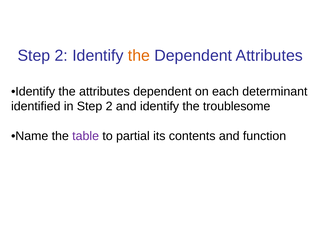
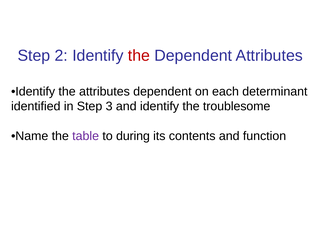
the colour: orange -> red (139, 55)
in Step 2: 2 -> 3 (109, 106)
partial: partial -> during (133, 136)
